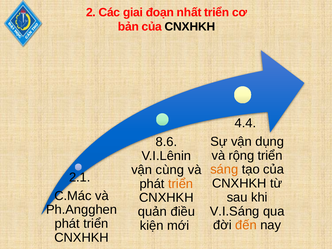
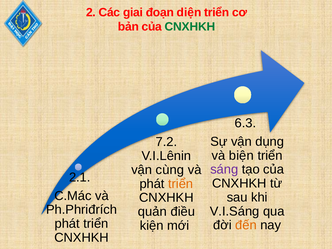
nhất: nhất -> diện (189, 12)
CNXHKH colour: black -> green (190, 27)
4.4: 4.4 -> 6.3 (245, 123)
8.6: 8.6 -> 7.2 (166, 142)
rộng: rộng -> biện (241, 155)
sáng colour: orange -> purple (224, 169)
Ph.Angghen: Ph.Angghen -> Ph.Phriđrích (82, 210)
